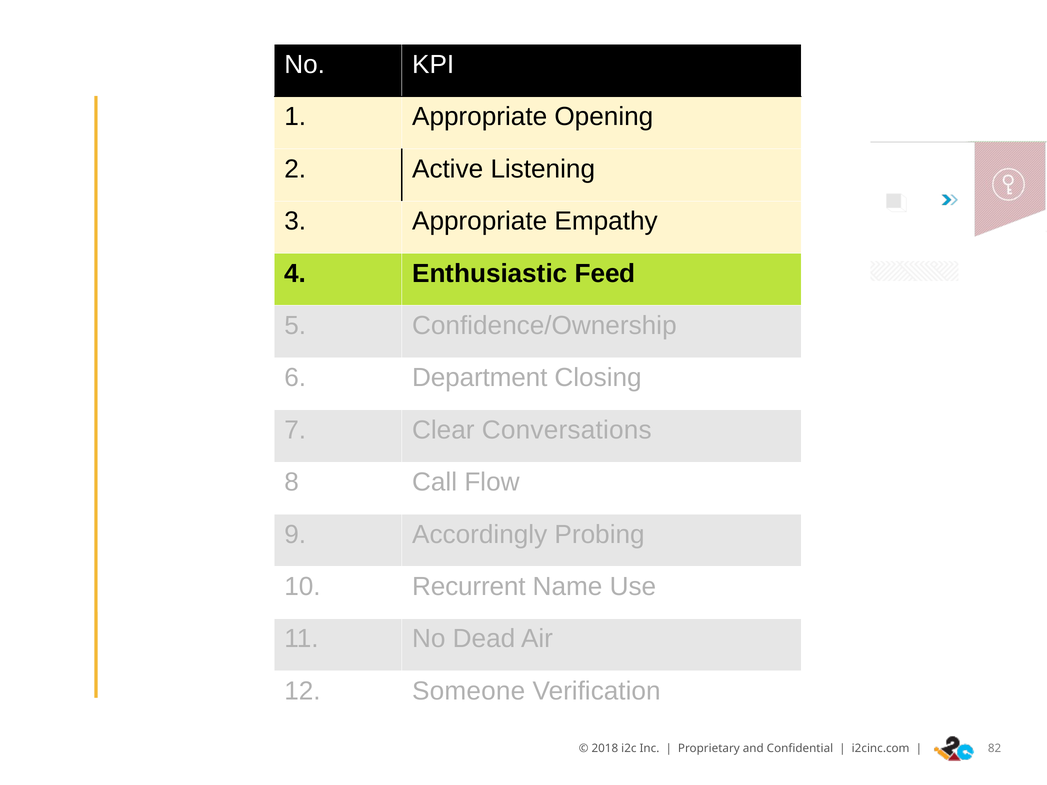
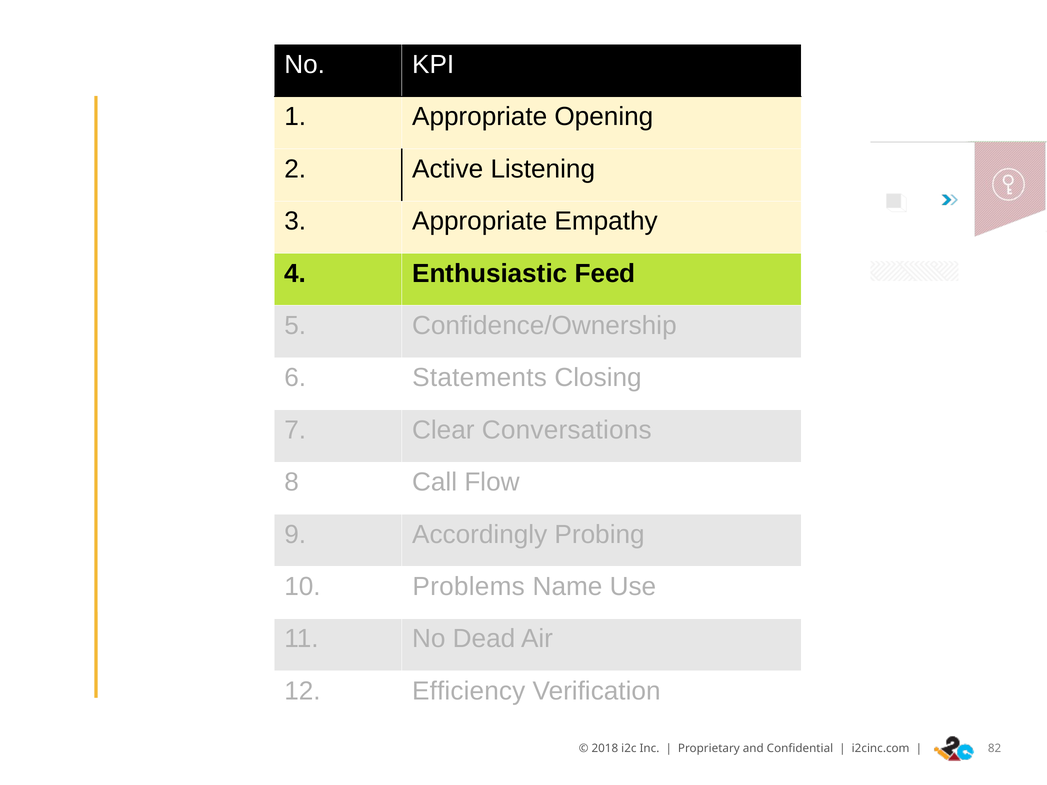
Department: Department -> Statements (480, 378)
Recurrent: Recurrent -> Problems (469, 587)
Someone: Someone -> Efficiency (469, 691)
